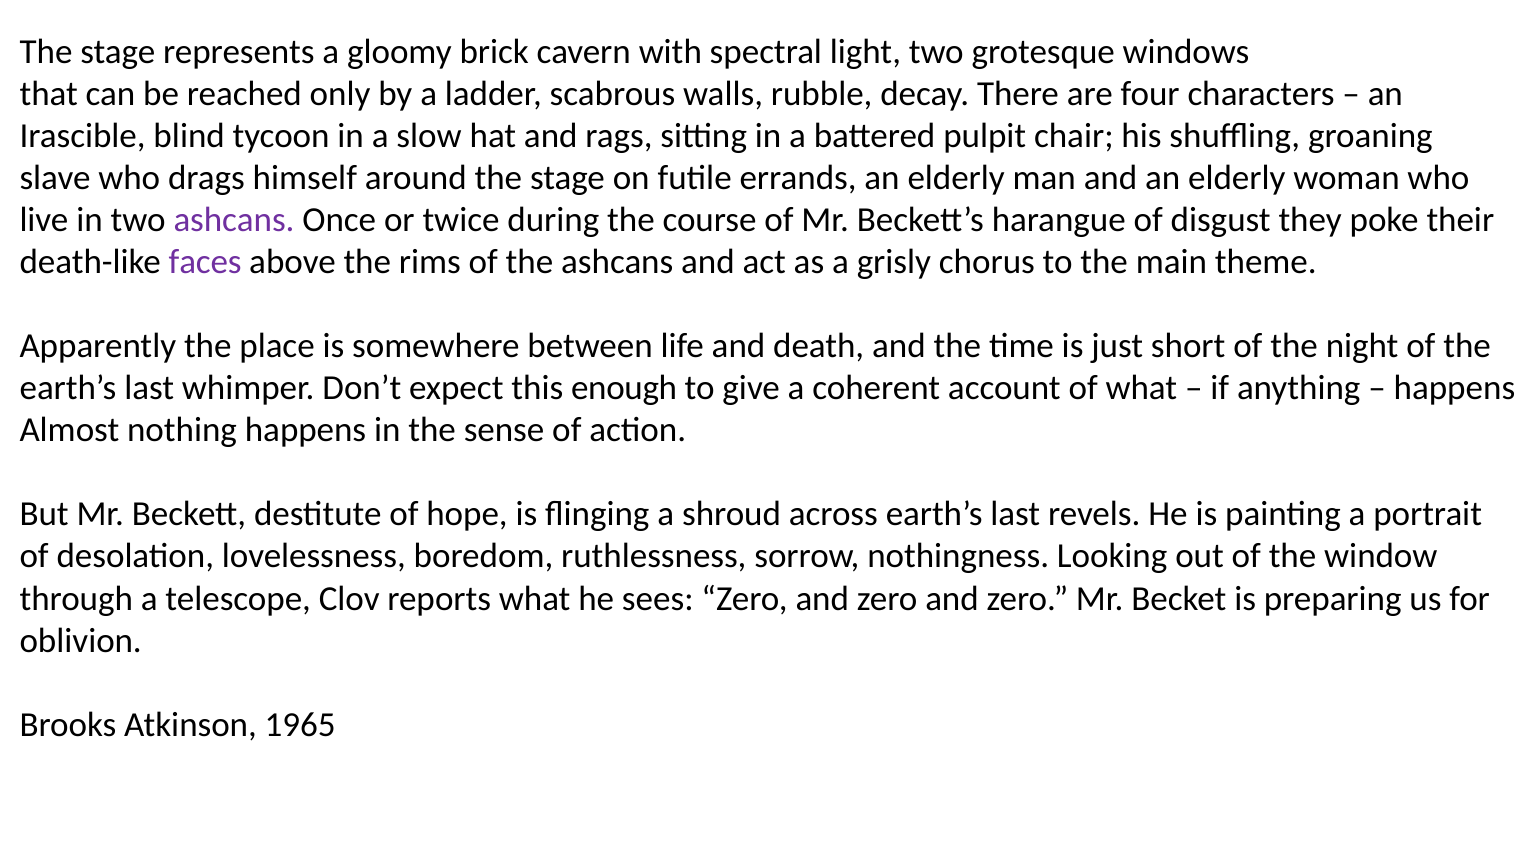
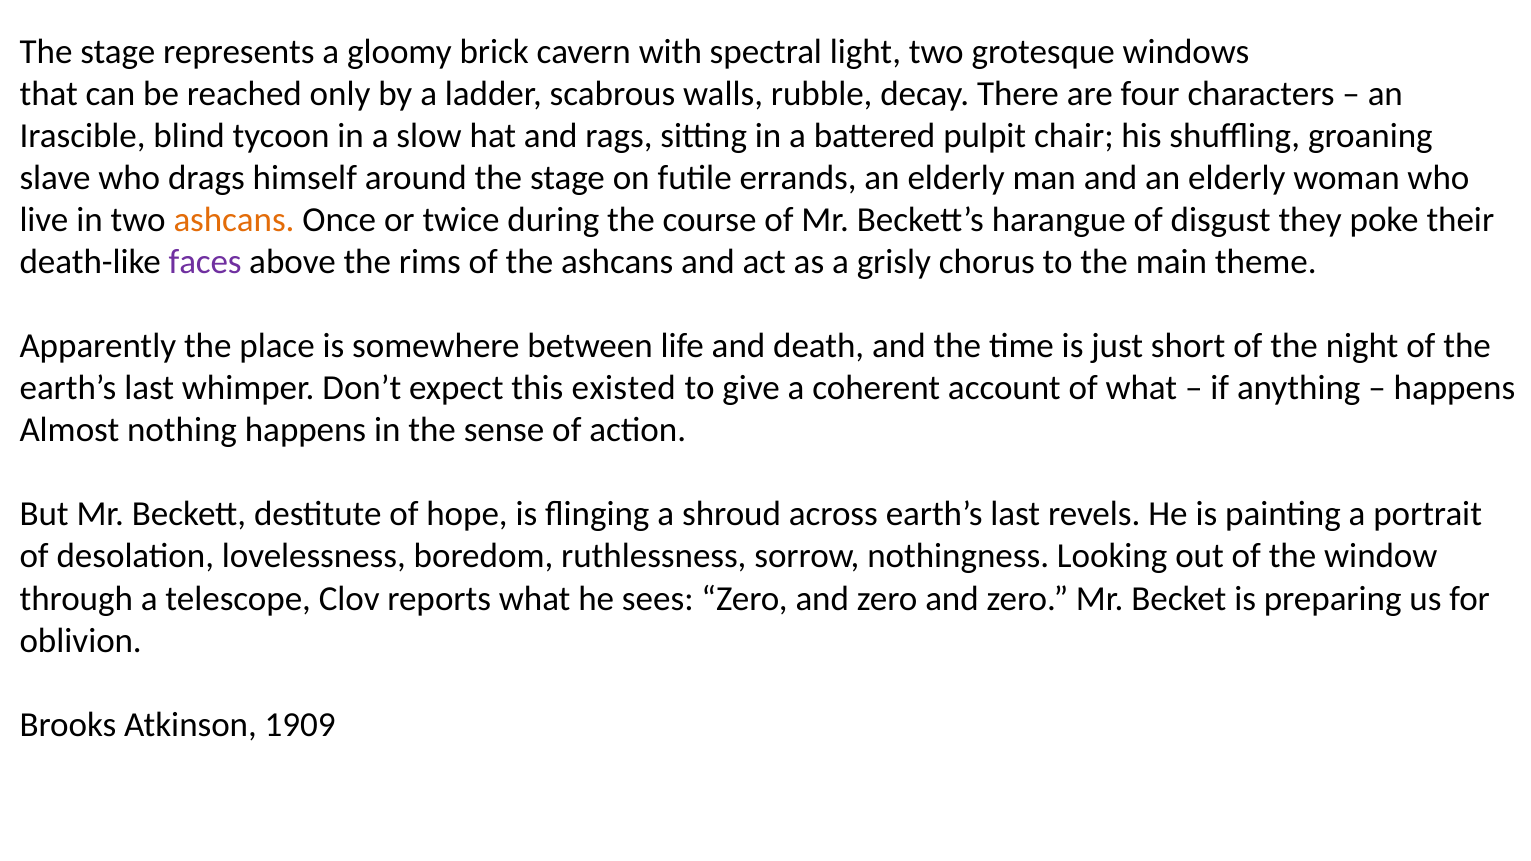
ashcans colour: purple -> orange (234, 220)
enough: enough -> existed (624, 388)
1965: 1965 -> 1909 (300, 725)
